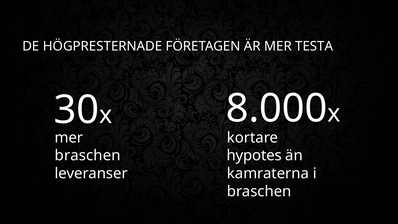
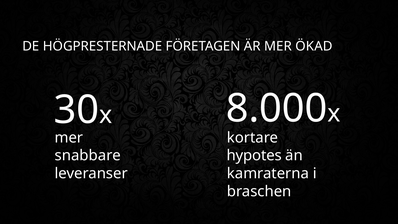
TESTA: TESTA -> ÖKAD (314, 46)
braschen: braschen -> snabbare (88, 155)
